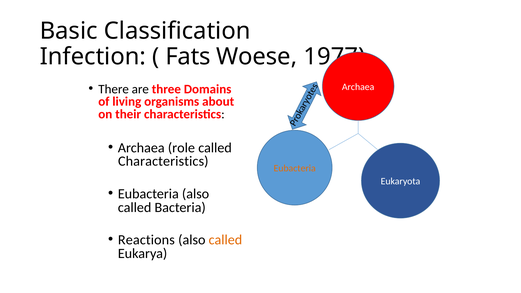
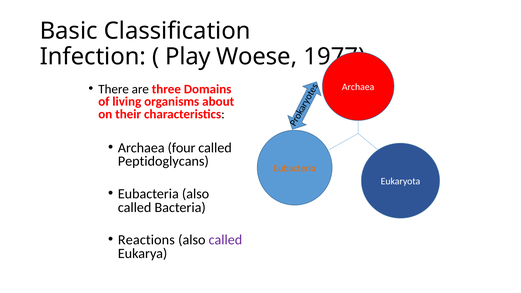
Fats: Fats -> Play (188, 57)
role: role -> four (182, 148)
Characteristics: Characteristics -> Peptidoglycans (163, 161)
called colour: orange -> purple (225, 240)
